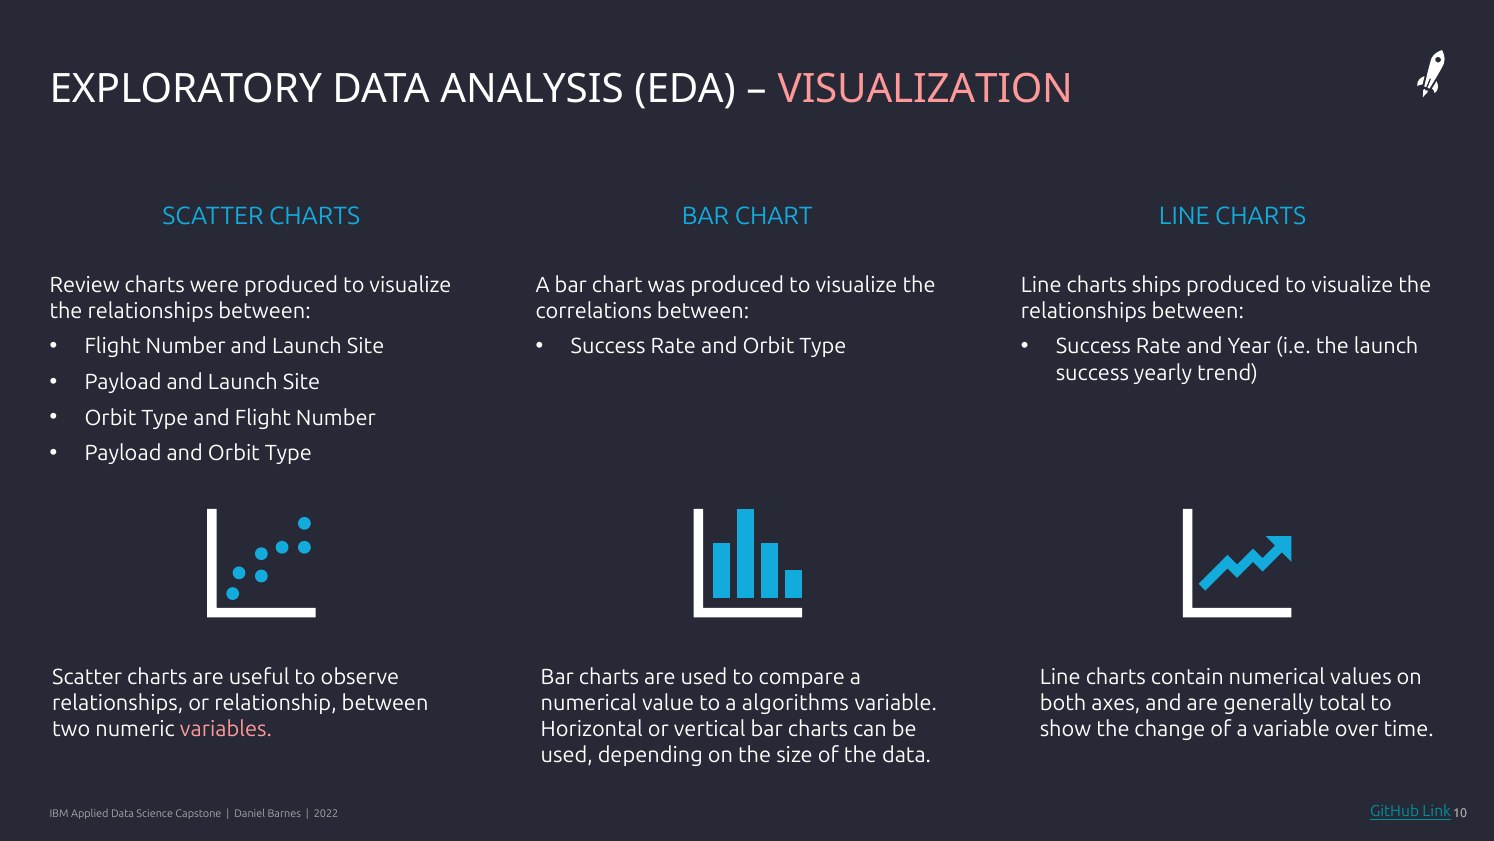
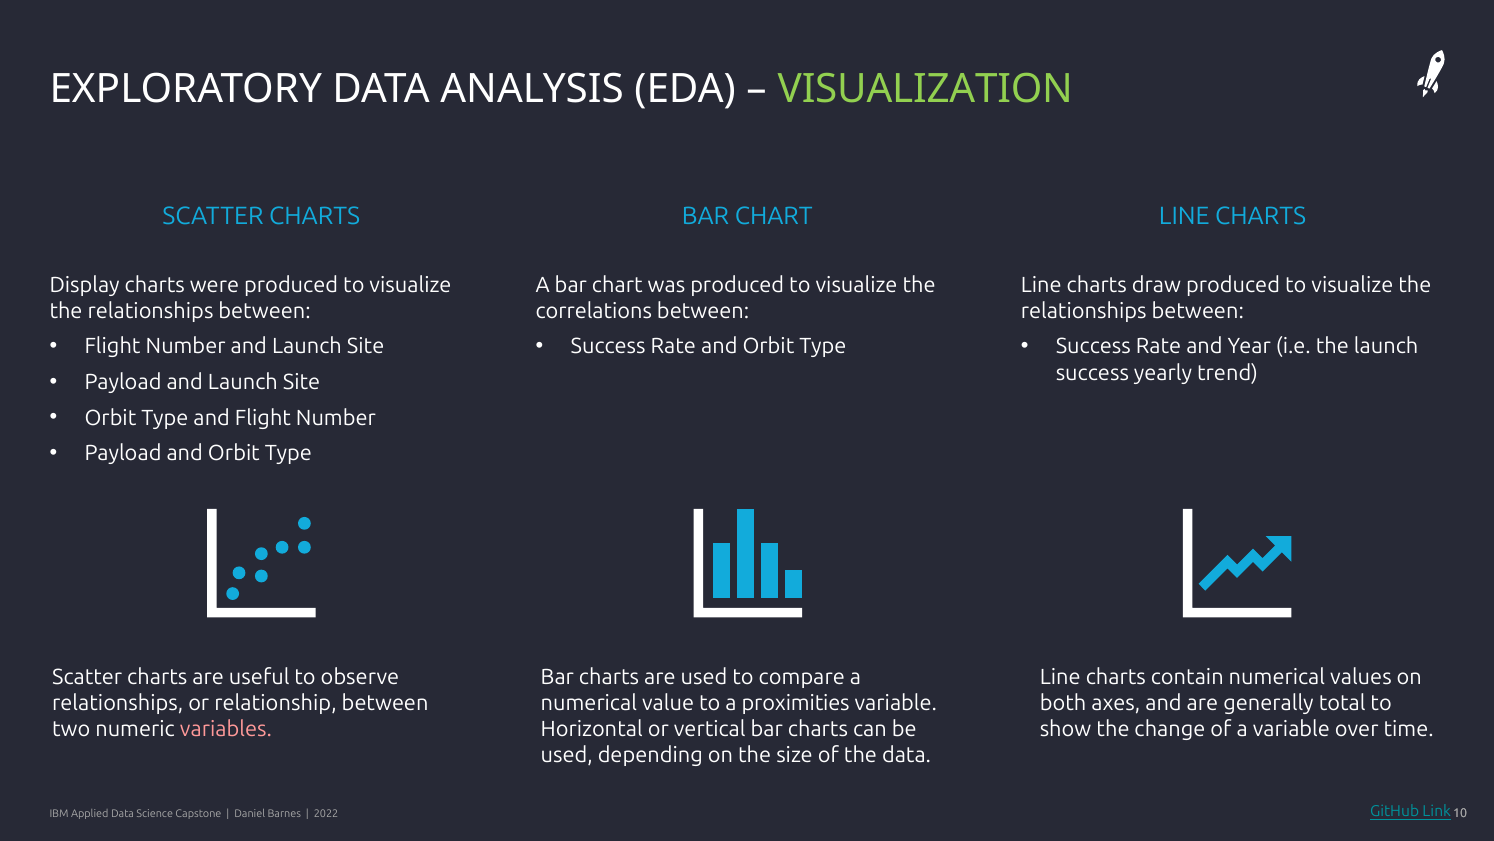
VISUALIZATION colour: pink -> light green (925, 89)
Review: Review -> Display (85, 285)
ships: ships -> draw (1156, 285)
algorithms: algorithms -> proximities (796, 702)
